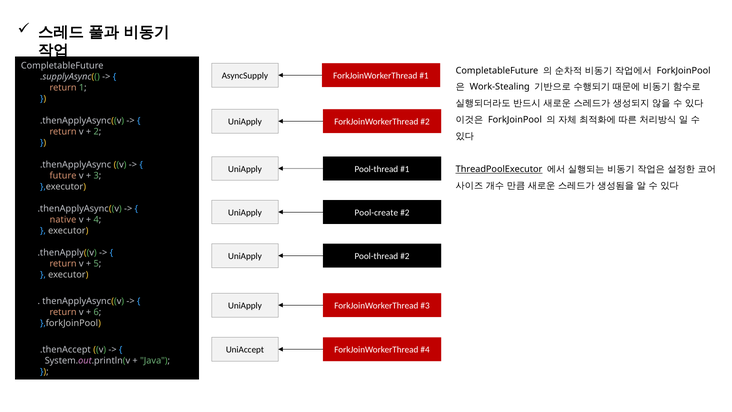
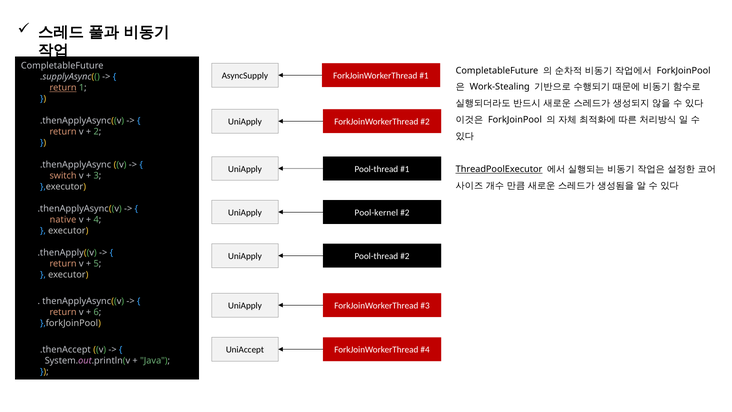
return underline: none -> present (63, 88)
future: future -> switch (63, 176)
Pool-create: Pool-create -> Pool-kernel (376, 212)
